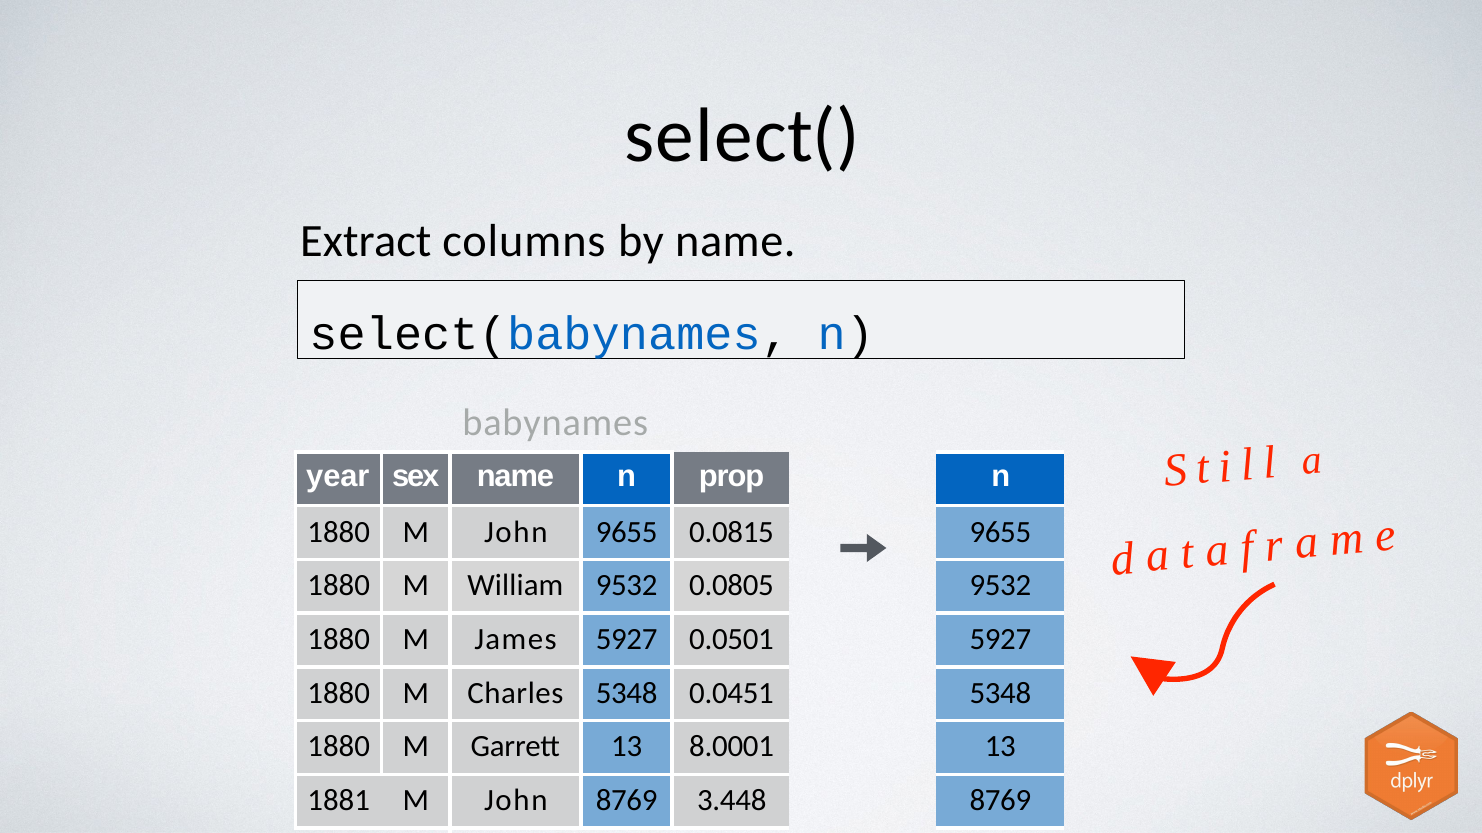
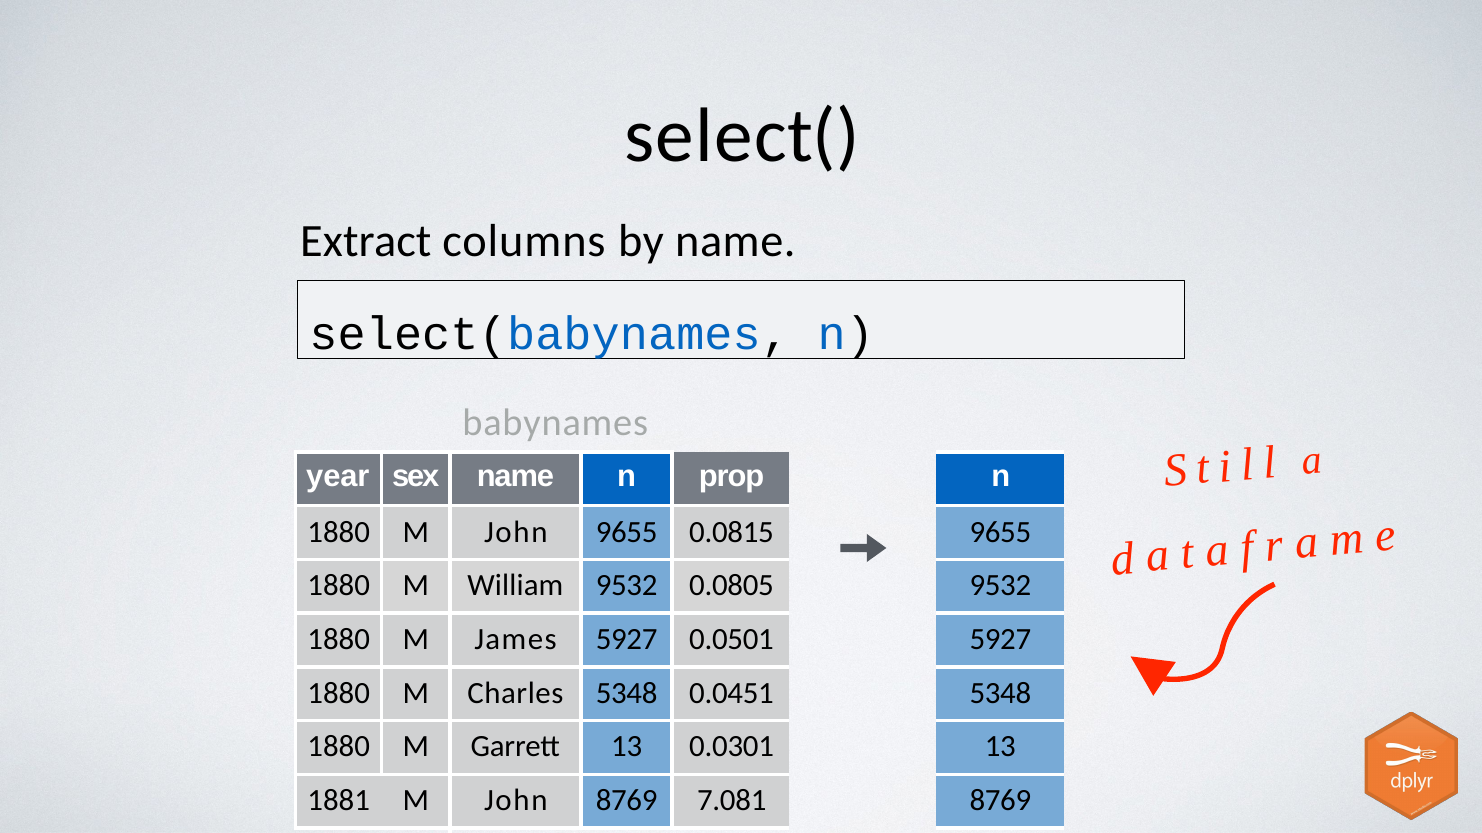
8.0001: 8.0001 -> 0.0301 (732, 747)
3.448: 3.448 -> 7.081 (732, 801)
